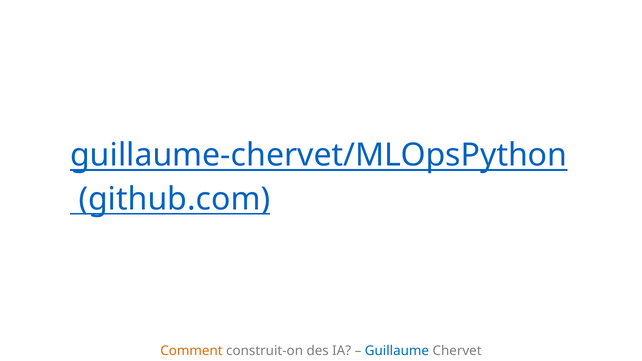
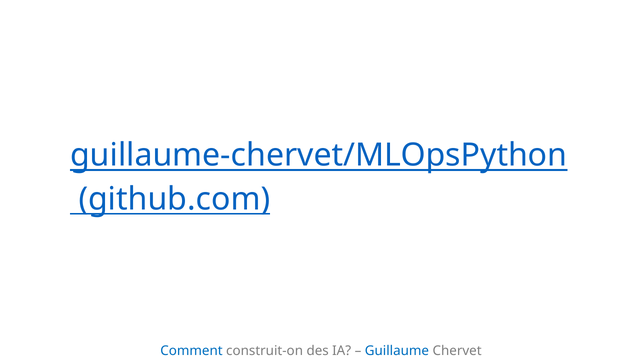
Comment colour: orange -> blue (192, 351)
